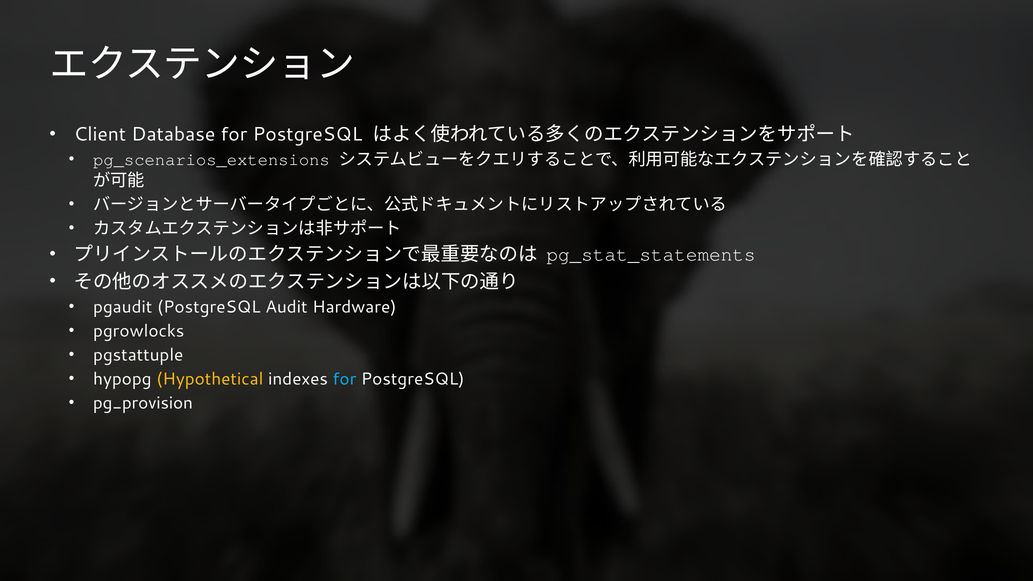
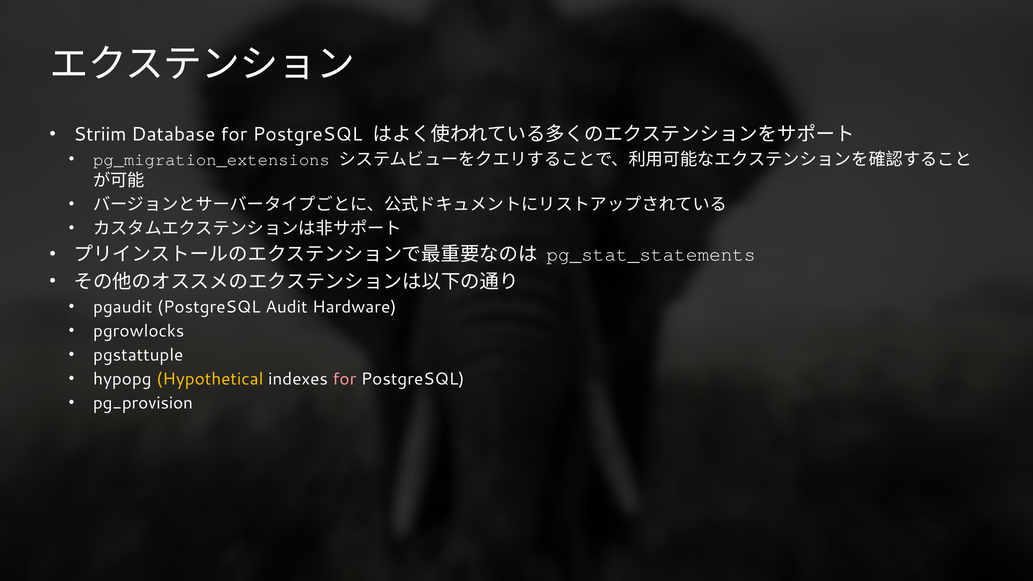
Client: Client -> Striim (100, 135)
pg_scenarios_extensions: pg_scenarios_extensions -> pg_migration_extensions (211, 160)
for colour: light blue -> pink (344, 379)
